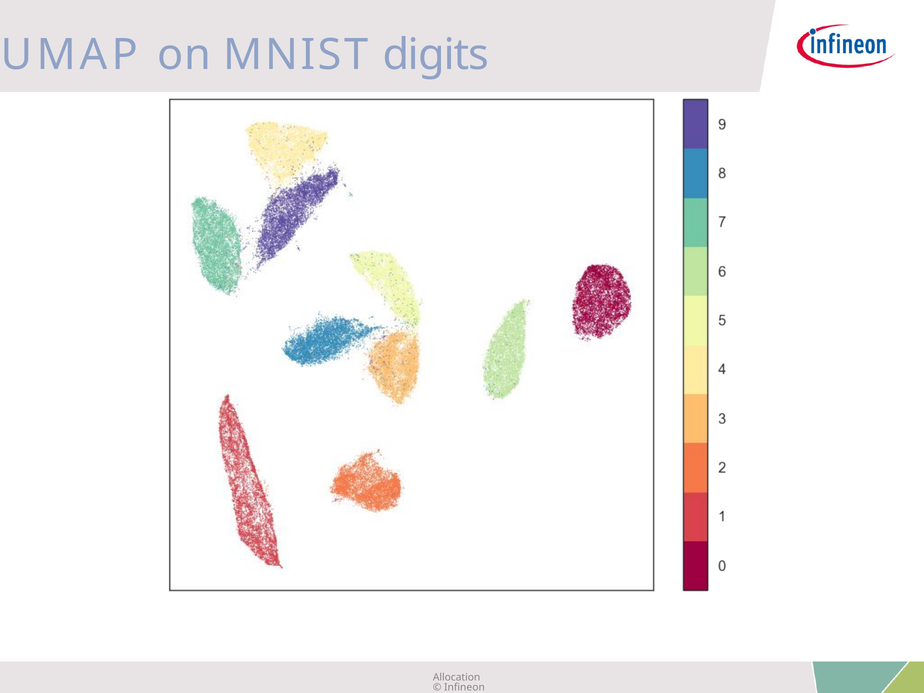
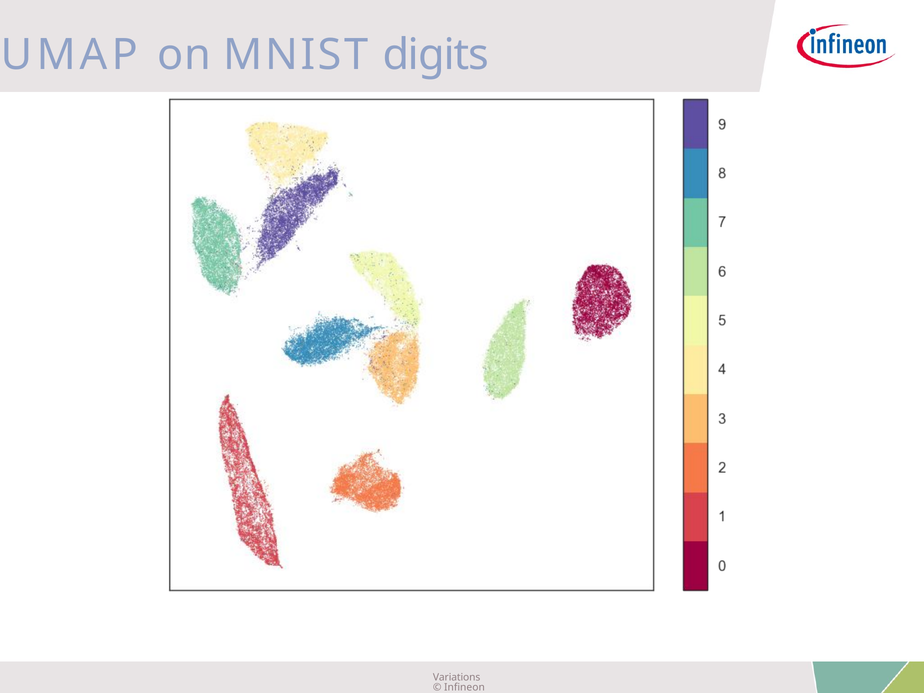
Allocation: Allocation -> Variations (457, 677)
